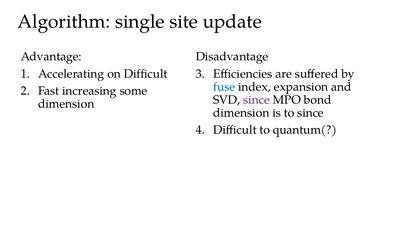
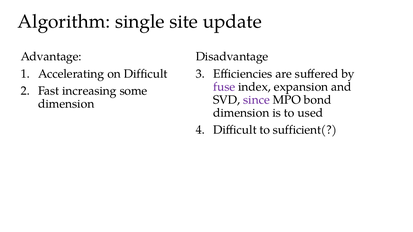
fuse colour: blue -> purple (224, 87)
to since: since -> used (310, 113)
quantum(: quantum( -> sufficient( (305, 130)
